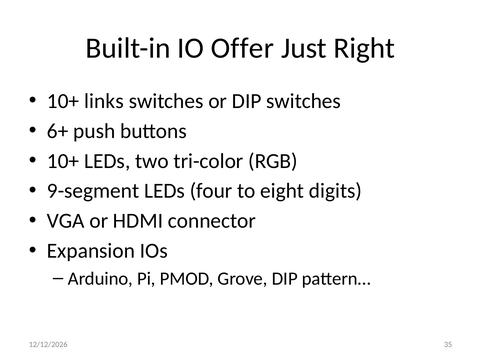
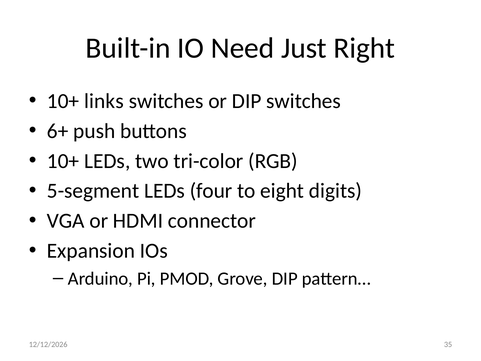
Offer: Offer -> Need (243, 48)
9-segment: 9-segment -> 5-segment (93, 191)
